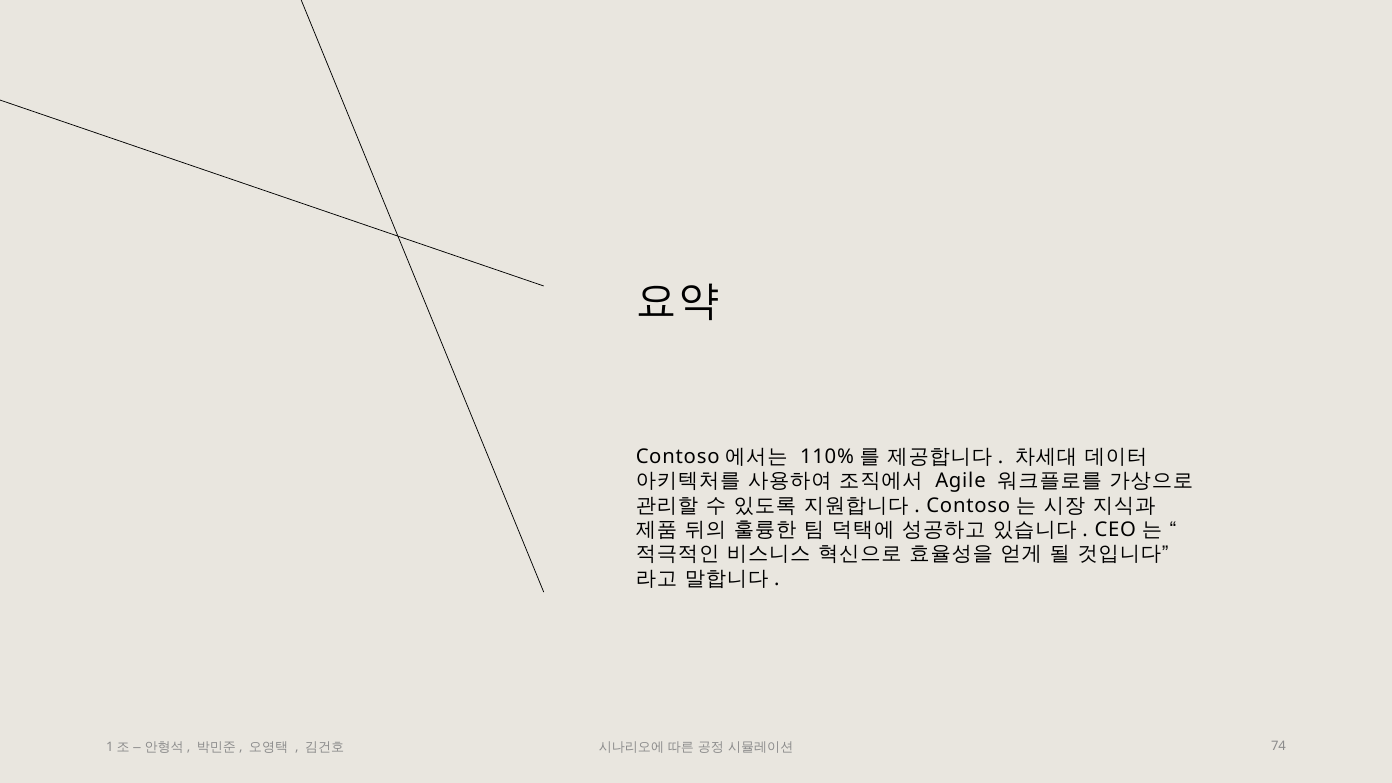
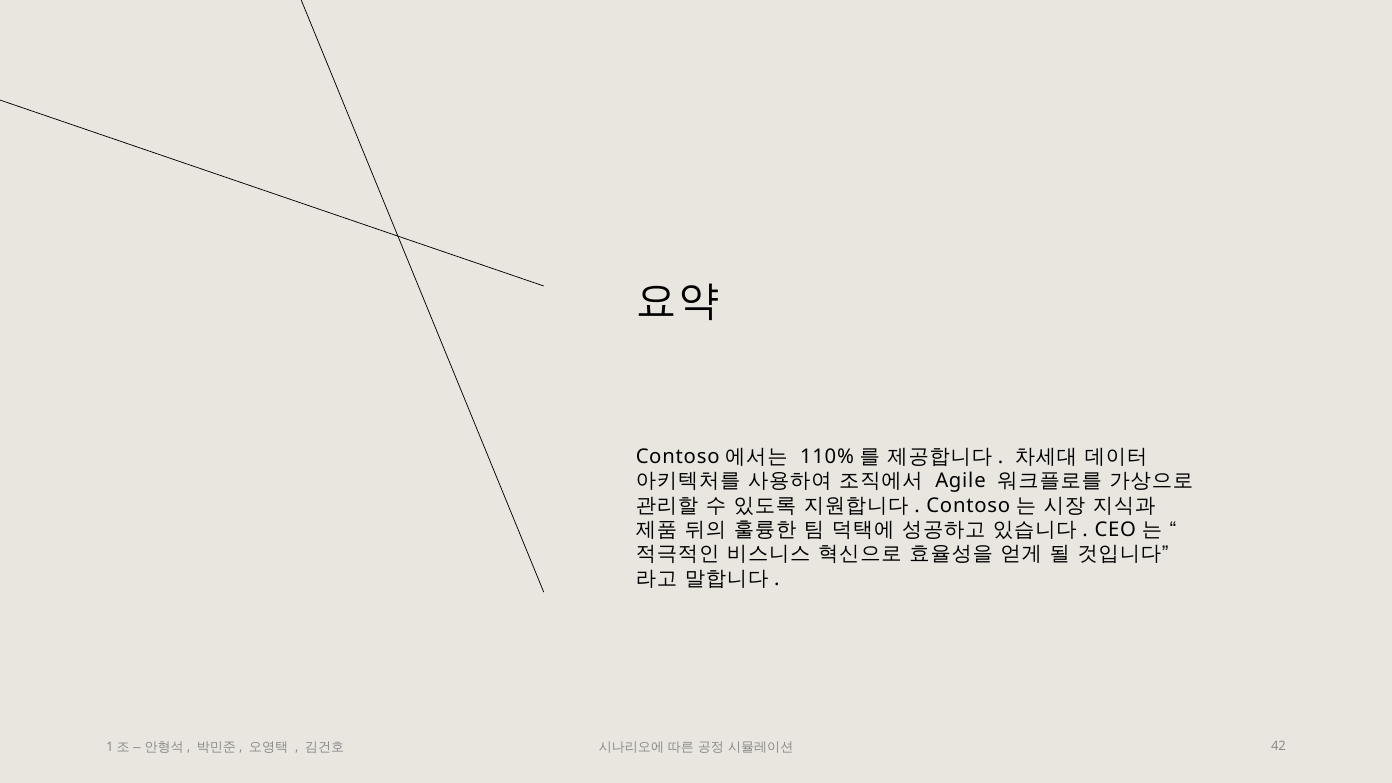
74: 74 -> 42 (1278, 746)
